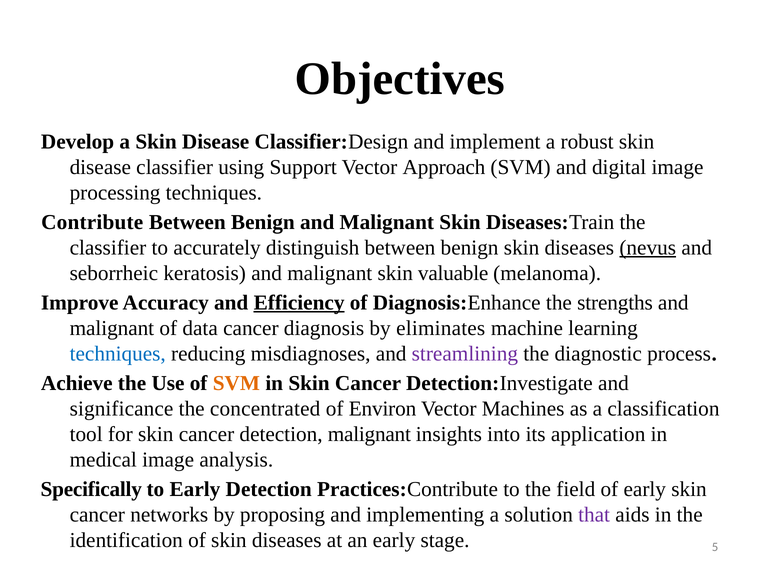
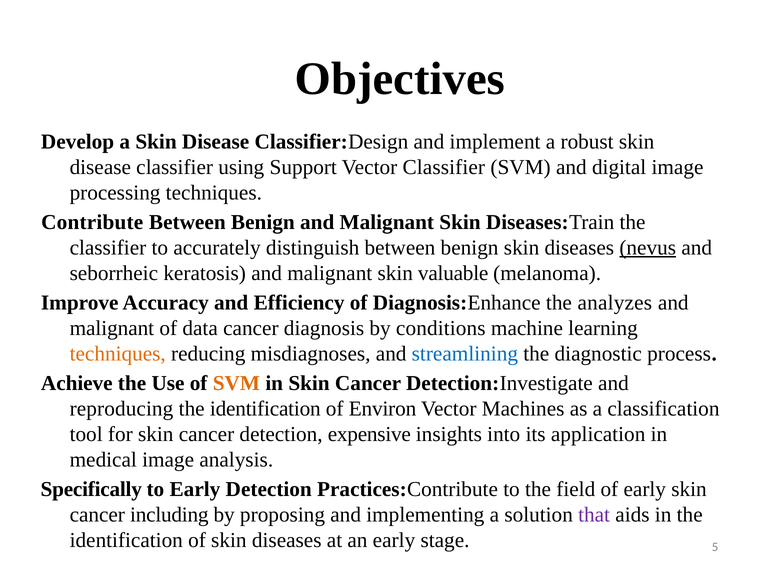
Vector Approach: Approach -> Classifier (444, 167)
Efficiency underline: present -> none (299, 303)
strengths: strengths -> analyzes (615, 303)
eliminates: eliminates -> conditions (441, 328)
techniques colour: blue -> orange (118, 354)
streamlining colour: purple -> blue (465, 354)
significance: significance -> reproducing (122, 409)
concentrated: concentrated -> identification (265, 409)
detection malignant: malignant -> expensive (369, 434)
networks: networks -> including (169, 515)
